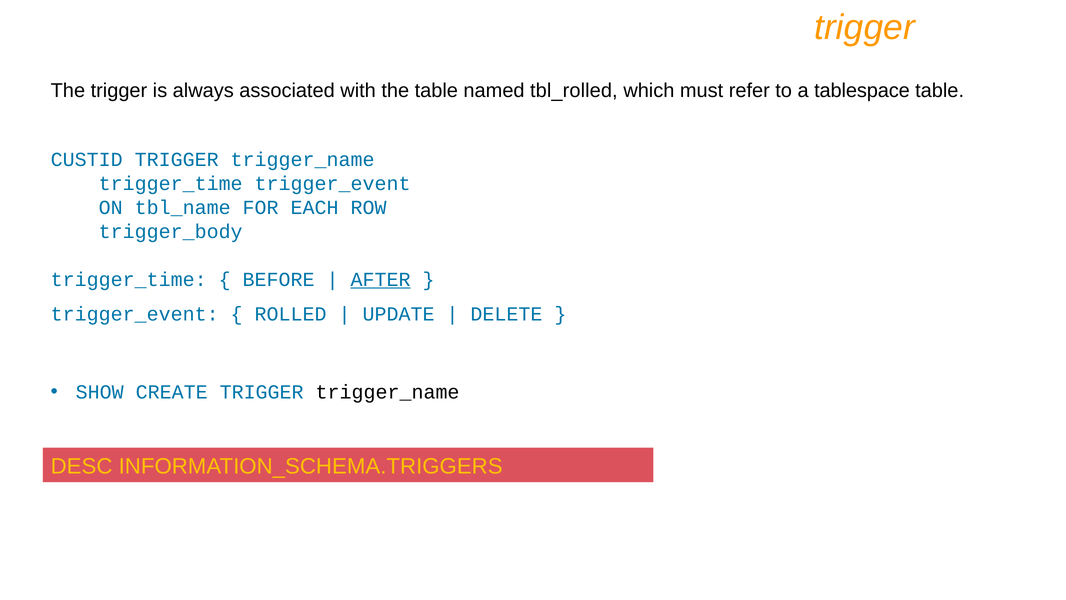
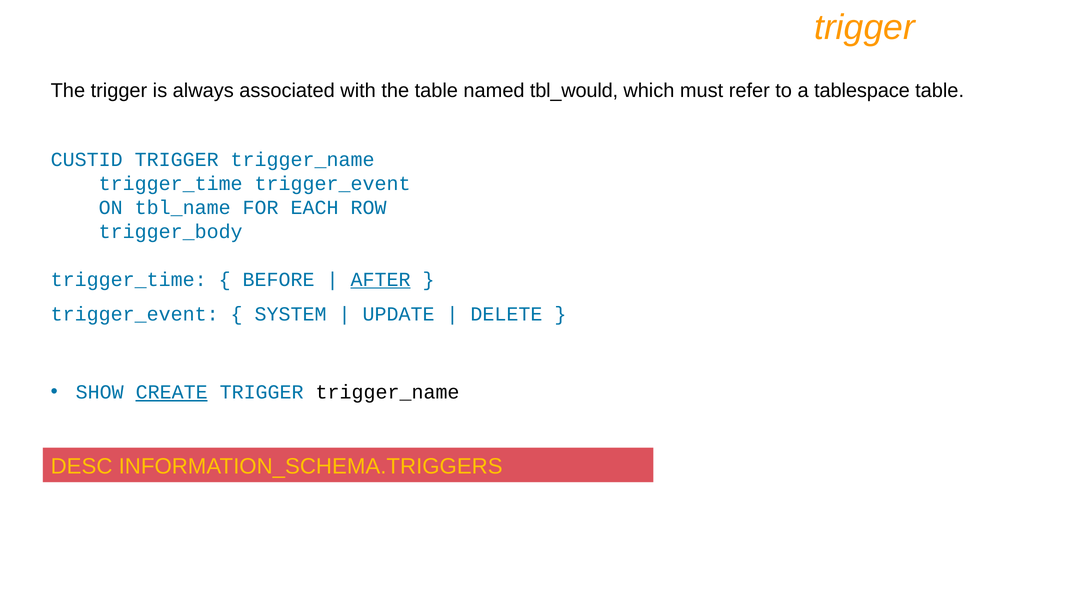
tbl_rolled: tbl_rolled -> tbl_would (574, 91)
ROLLED: ROLLED -> SYSTEM (291, 314)
CREATE underline: none -> present (172, 392)
